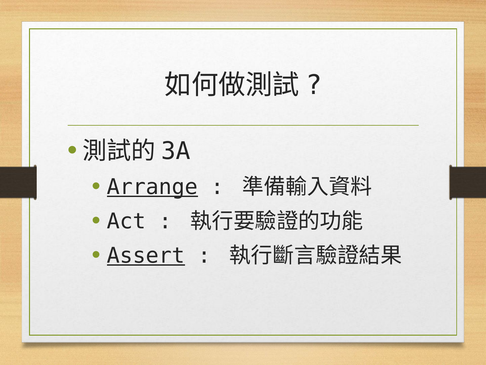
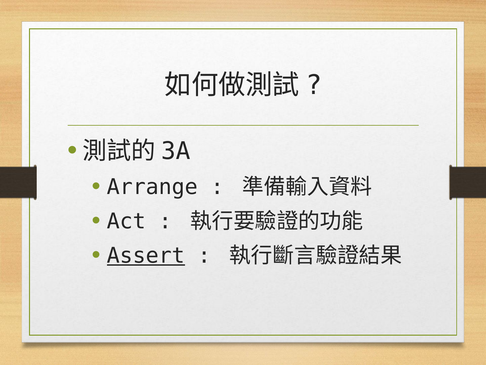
Arrange underline: present -> none (152, 187)
